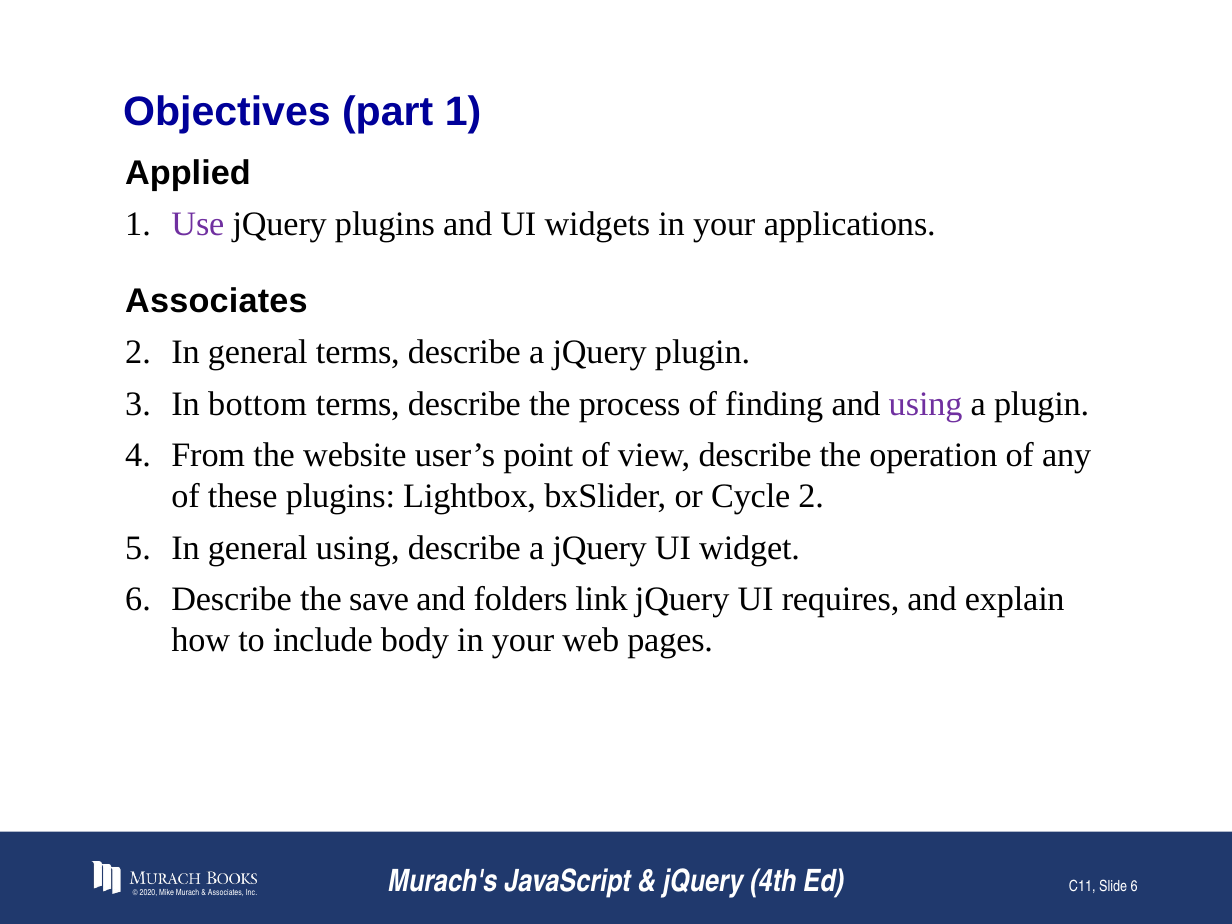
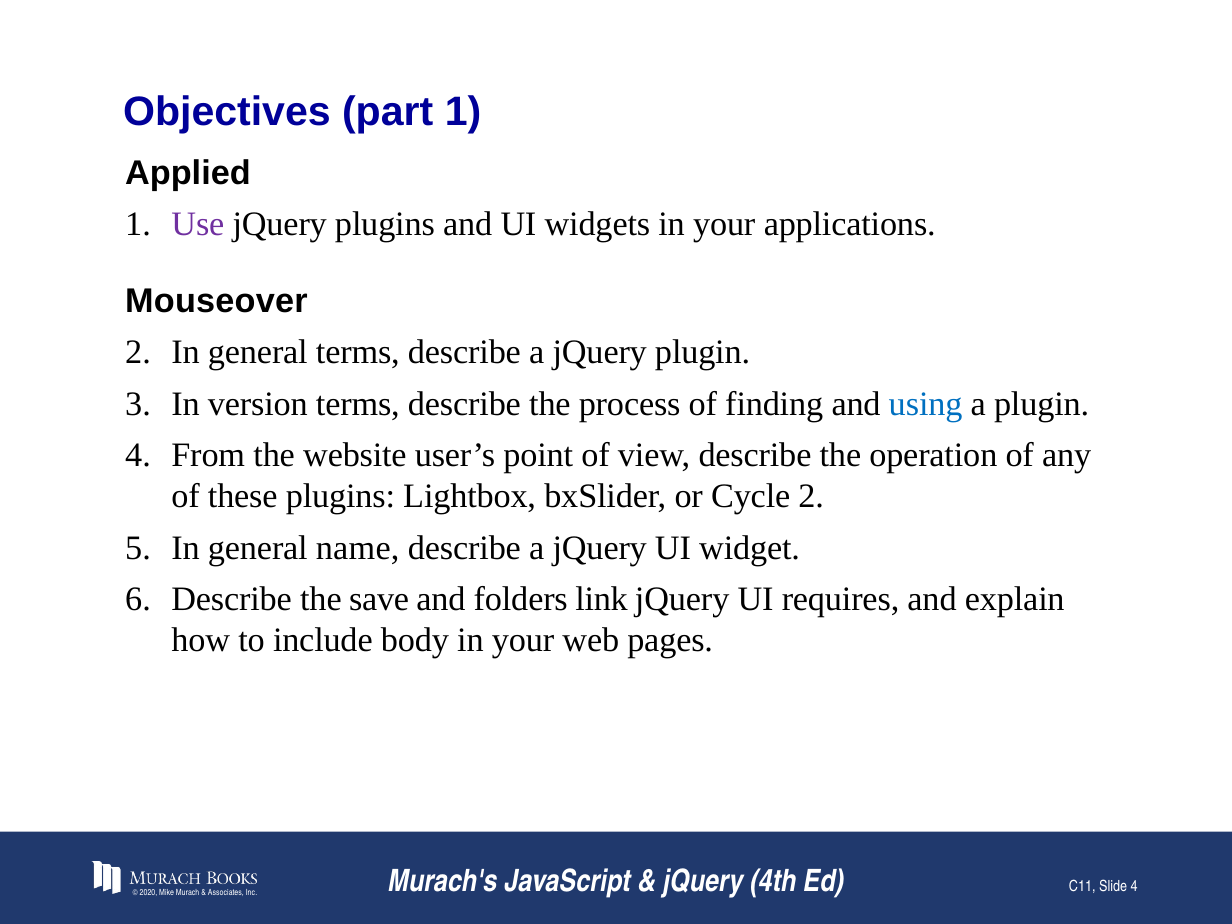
Associates: Associates -> Mouseover (216, 301)
bottom: bottom -> version (258, 404)
using colour: purple -> blue (926, 404)
general using: using -> name (358, 548)
Slide 6: 6 -> 4 (1134, 886)
